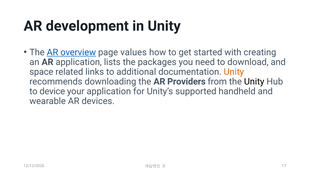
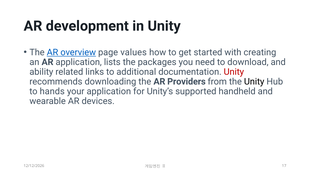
space: space -> ability (41, 72)
Unity colour: orange -> red (234, 72)
device: device -> hands (52, 91)
